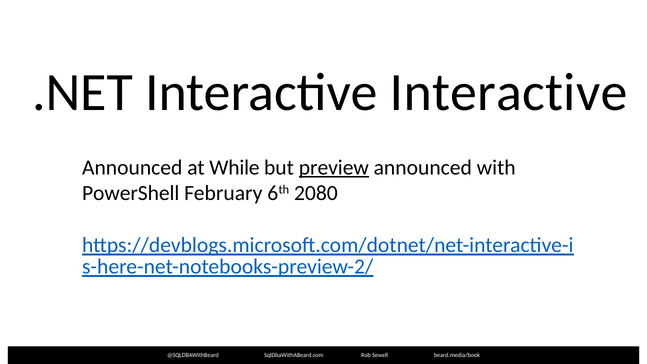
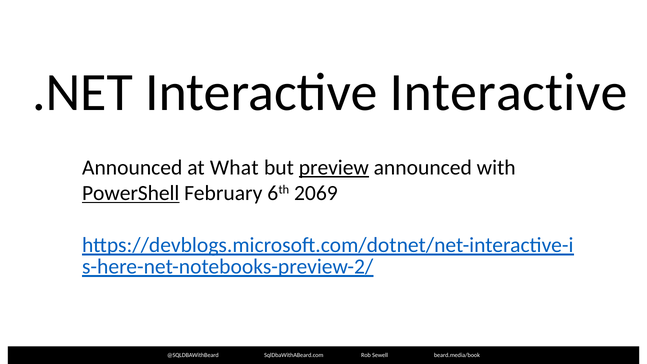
While: While -> What (234, 167)
PowerShell underline: none -> present (131, 193)
2080: 2080 -> 2069 (316, 193)
